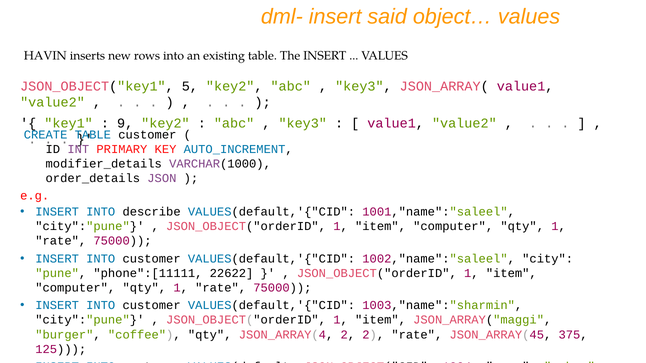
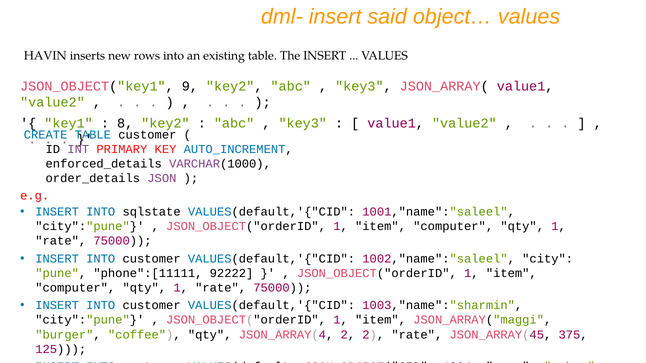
5: 5 -> 9 (190, 86)
9: 9 -> 8 (125, 123)
modifier_details: modifier_details -> enforced_details (104, 164)
describe: describe -> sqlstate (152, 212)
22622: 22622 -> 92222 (232, 274)
